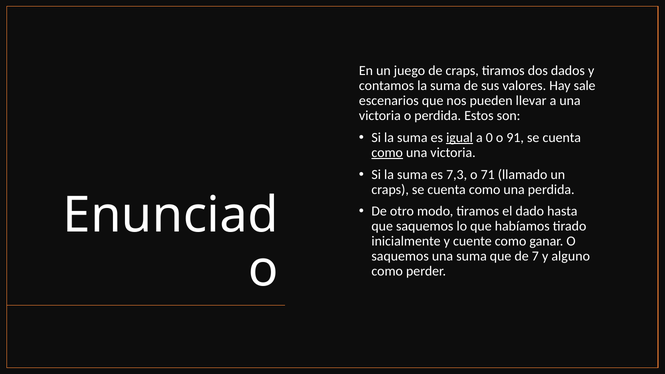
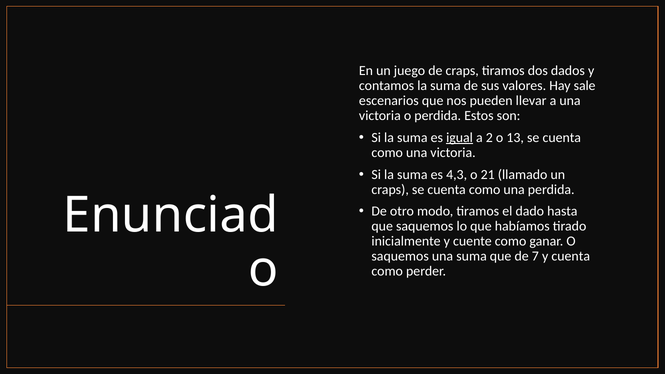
0: 0 -> 2 (489, 138)
91: 91 -> 13 (515, 138)
como underline: present -> none (387, 153)
7,3: 7,3 -> 4,3 (457, 175)
71: 71 -> 21 (488, 175)
y alguno: alguno -> cuenta (571, 256)
